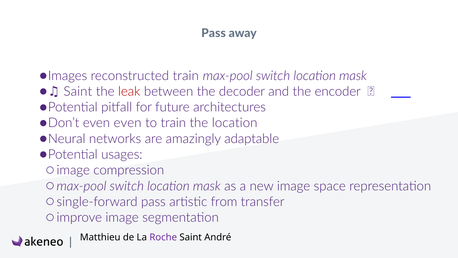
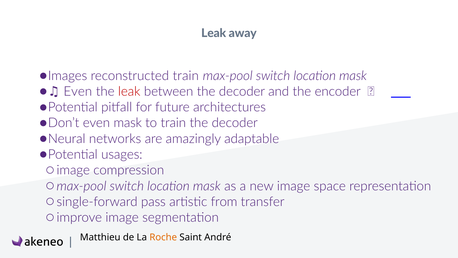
Pass: Pass -> Leak (214, 33)
Saint: Saint -> Even (78, 91)
even even: even -> mask (128, 123)
train the location: location -> decoder (235, 123)
Roche colour: purple -> orange (163, 237)
